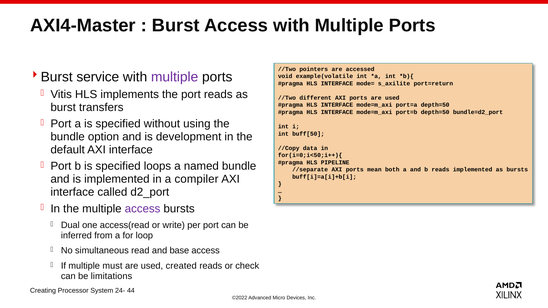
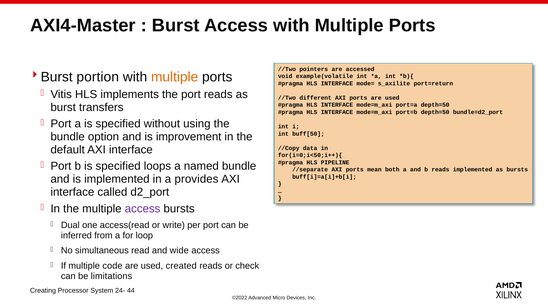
service: service -> portion (98, 77)
multiple colour: purple -> orange (175, 77)
development: development -> improvement (189, 137)
compiler: compiler -> provides (197, 179)
base: base -> wide (179, 251)
must: must -> code (112, 266)
